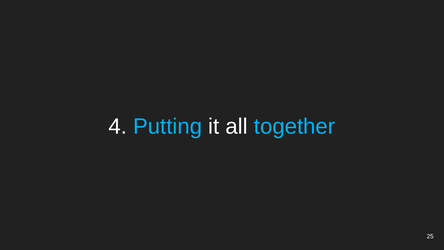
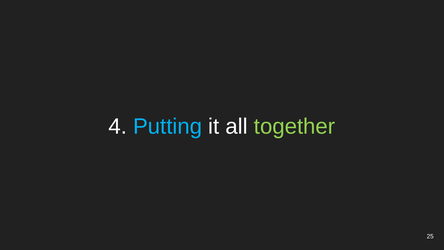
together colour: light blue -> light green (295, 126)
